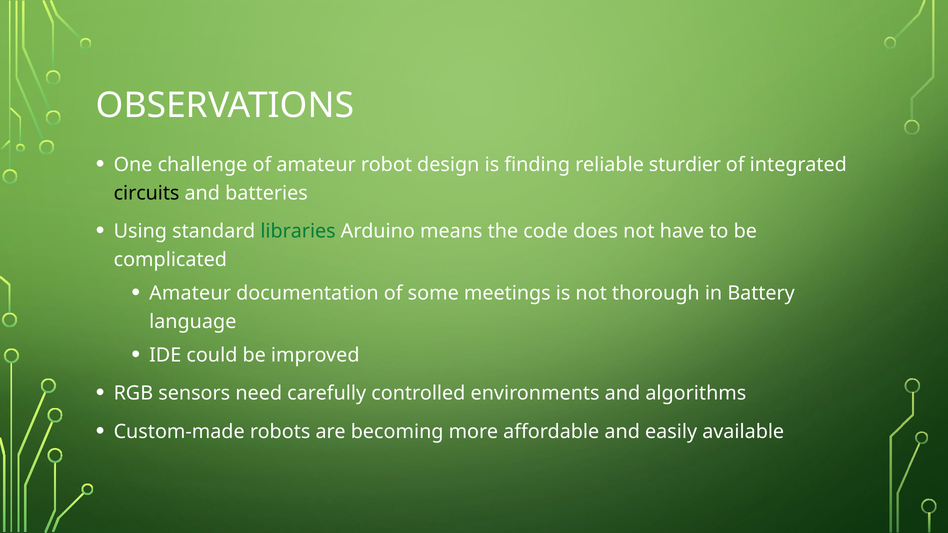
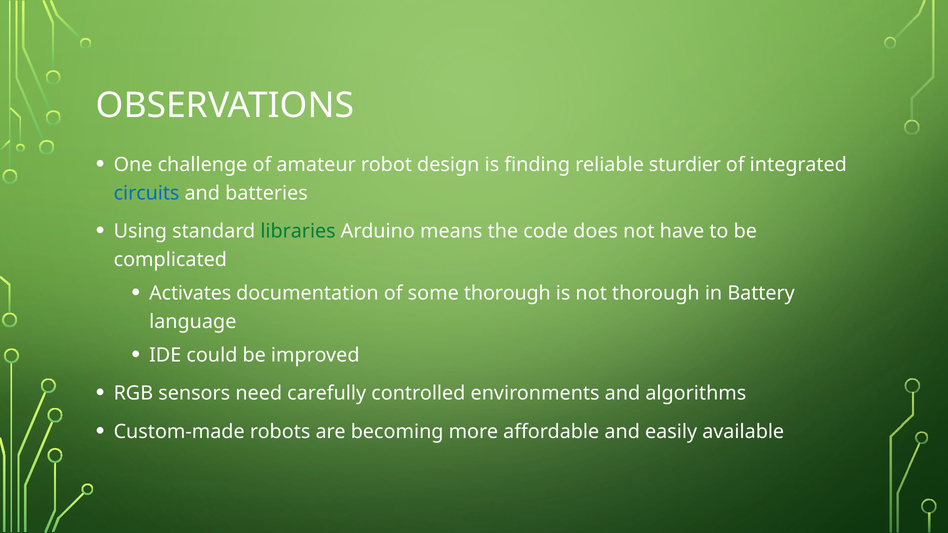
circuits colour: black -> blue (147, 193)
Amateur: Amateur -> Activates (190, 293)
some meetings: meetings -> thorough (507, 293)
